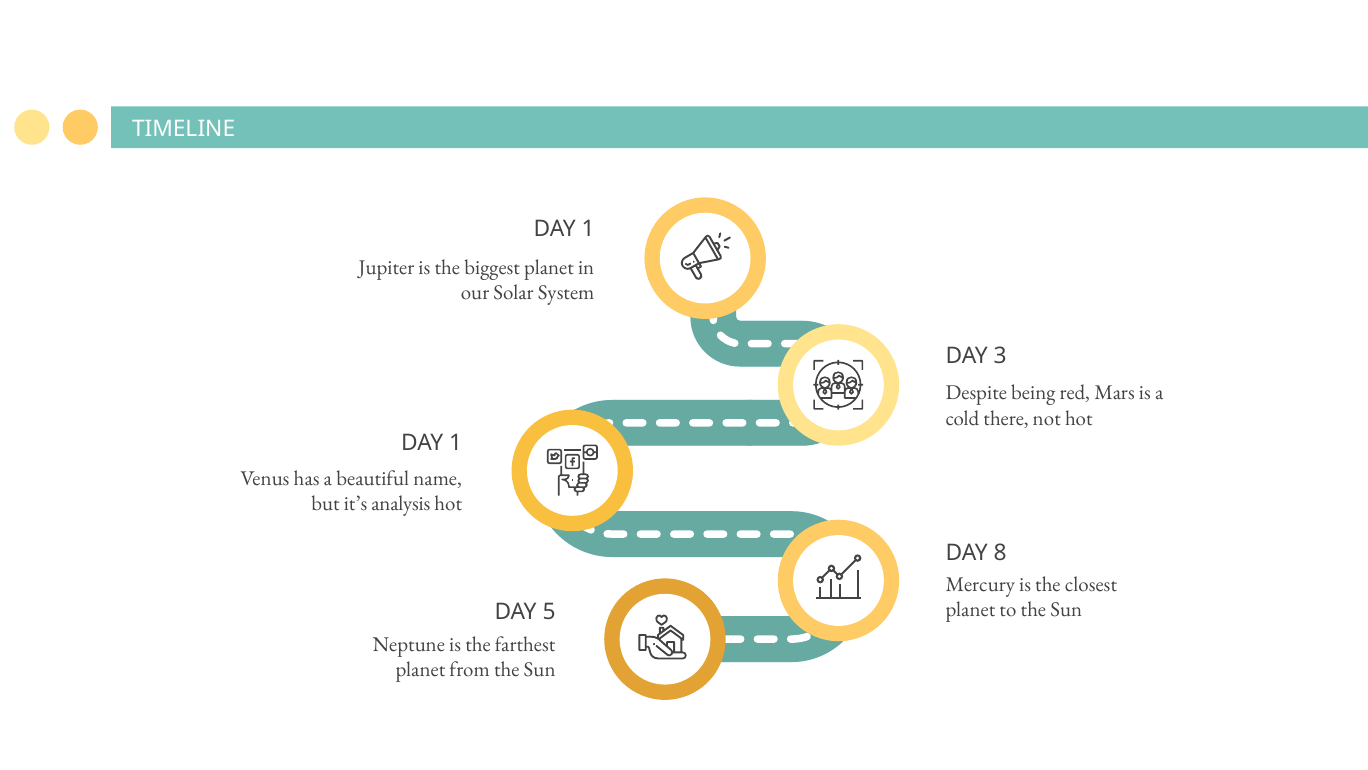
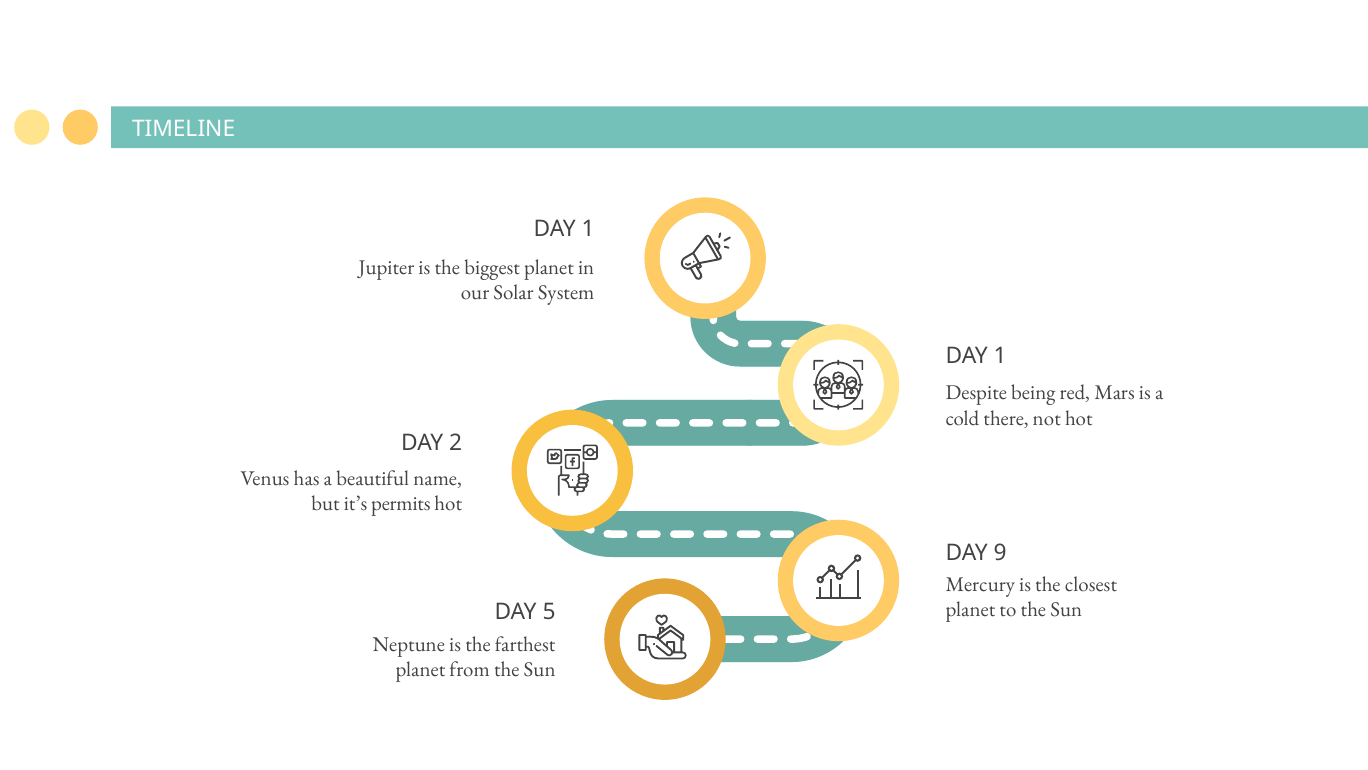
3: 3 -> 1 (1000, 356)
1: 1 -> 2 (456, 443)
analysis: analysis -> permits (401, 504)
8: 8 -> 9 (1000, 553)
